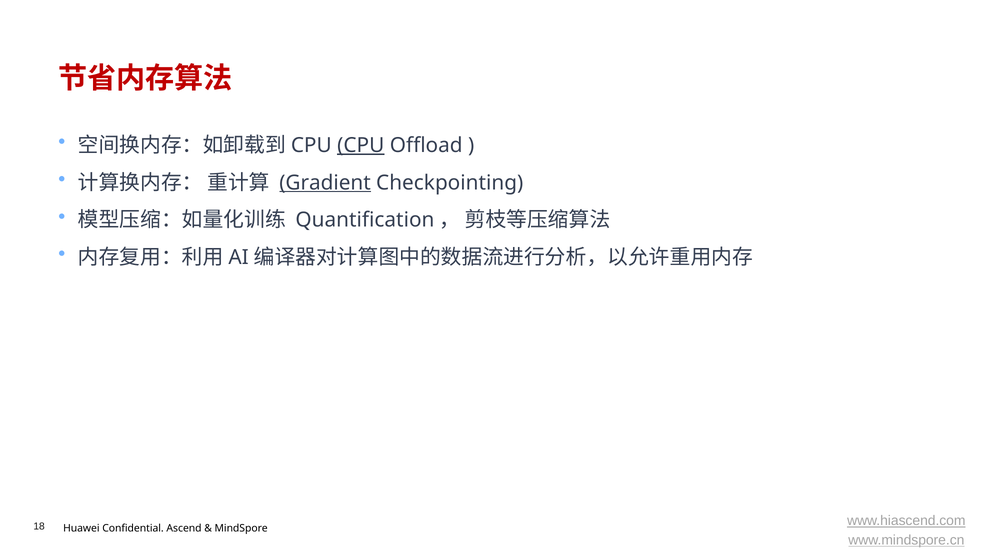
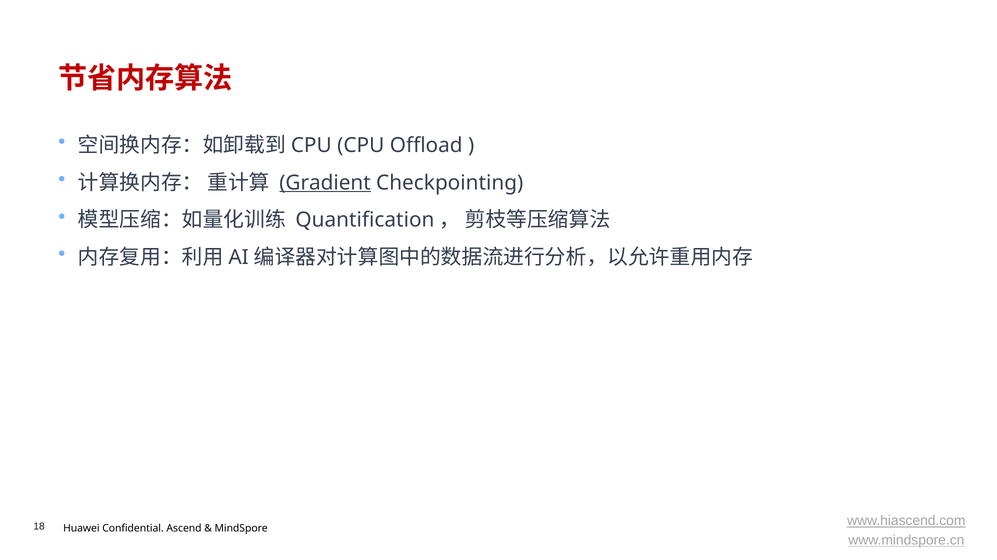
CPU underline: present -> none (361, 146)
